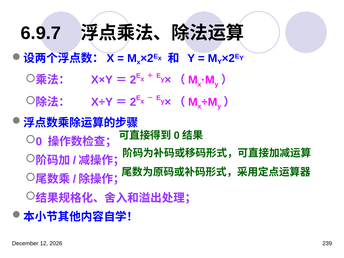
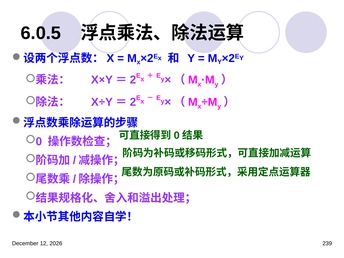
6.9.7: 6.9.7 -> 6.0.5 (41, 33)
